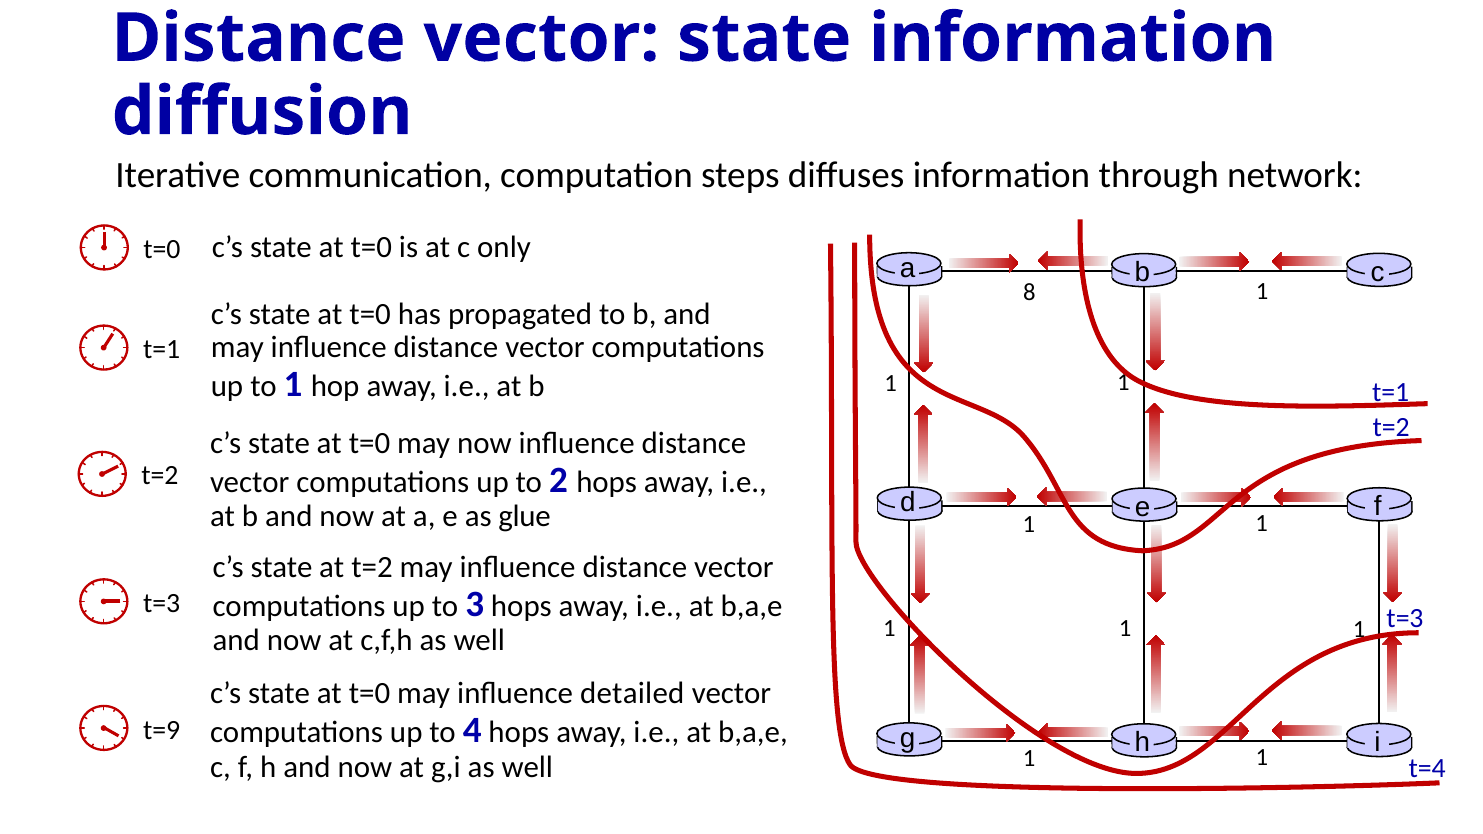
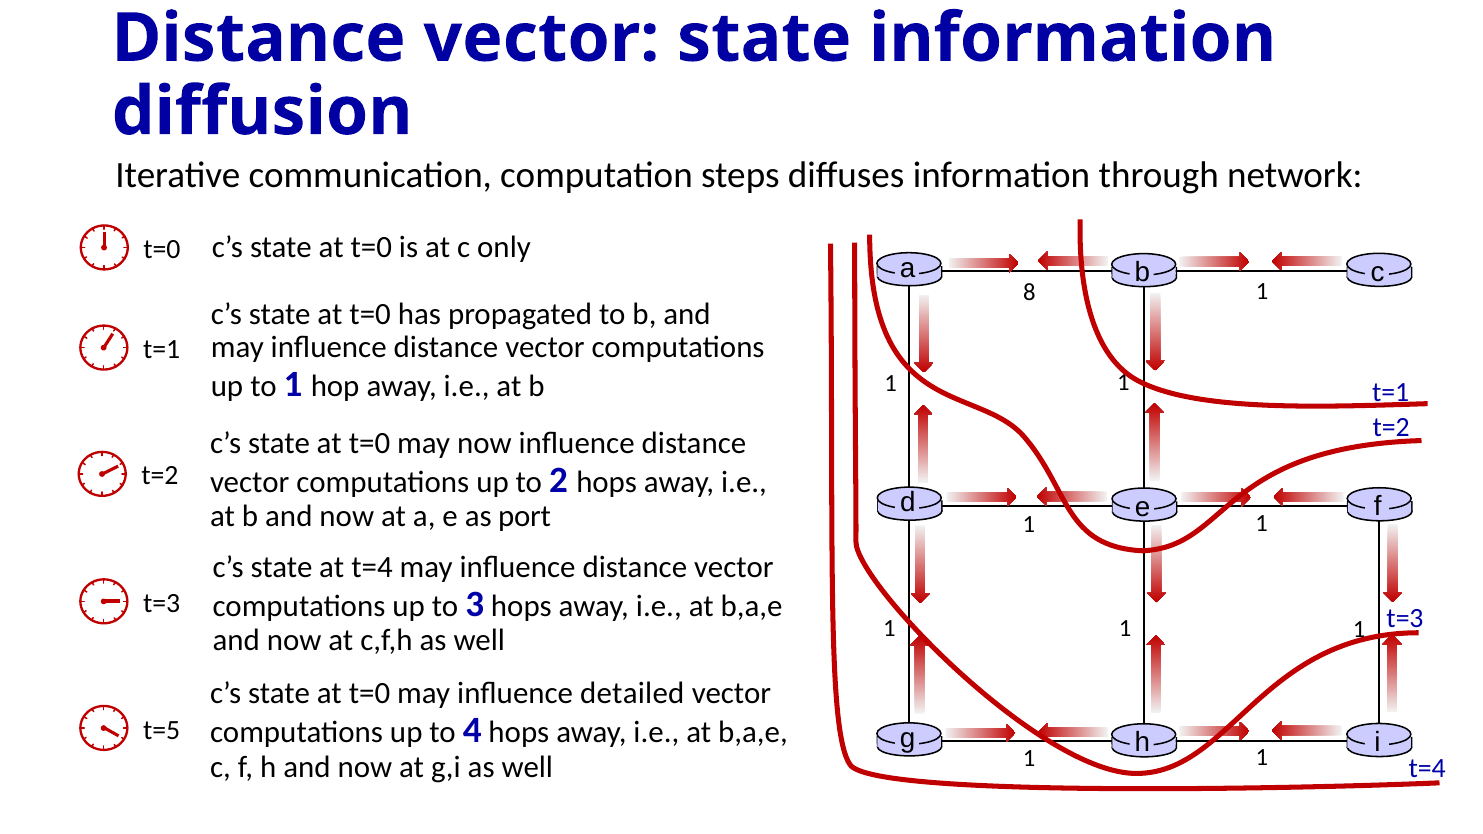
glue: glue -> port (525, 517)
at t=2: t=2 -> t=4 (372, 567)
t=9: t=9 -> t=5 (162, 730)
